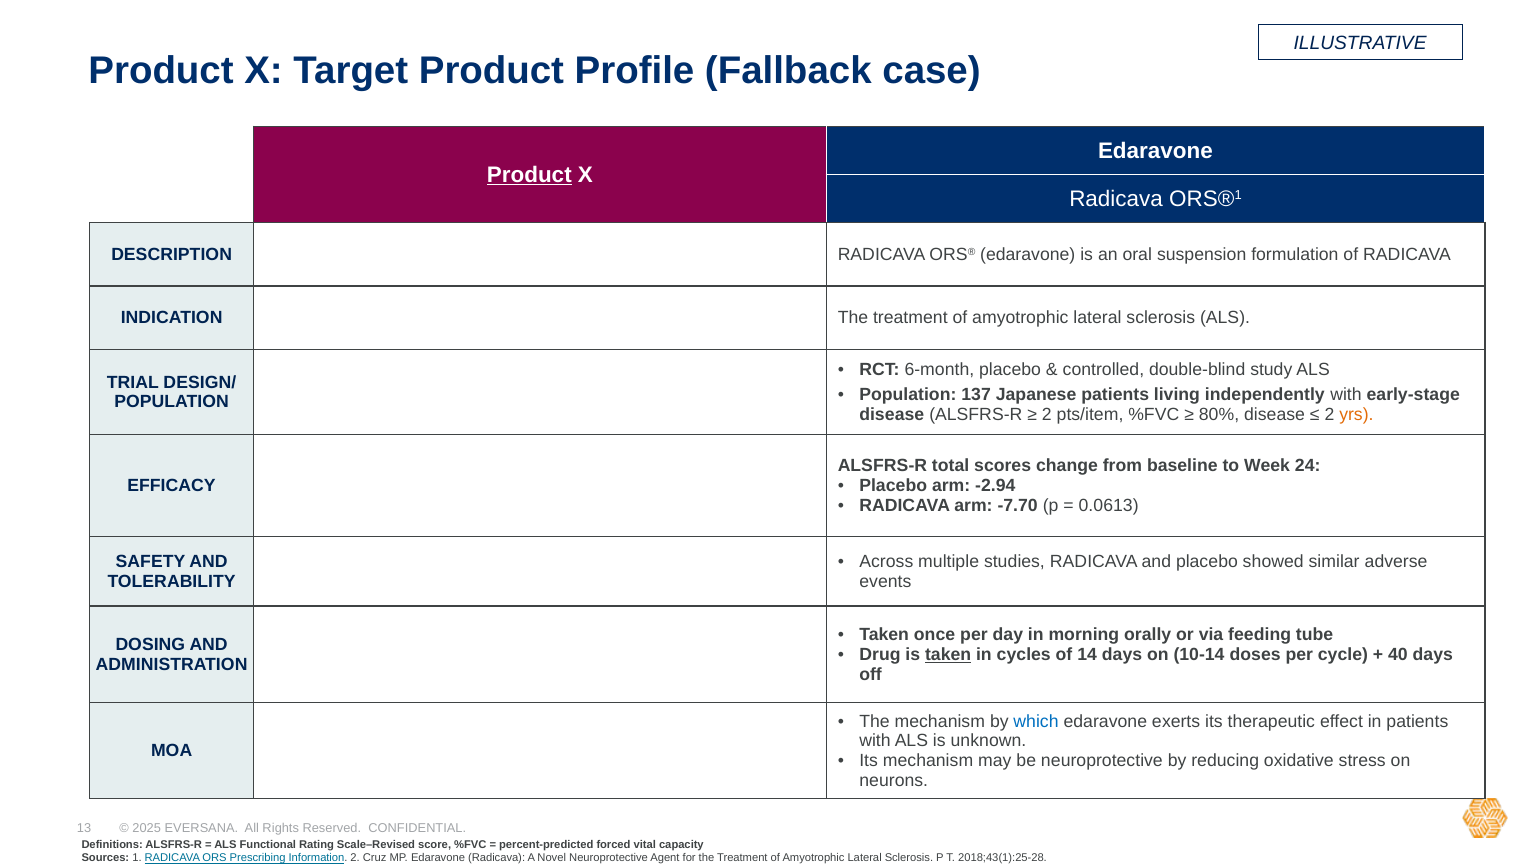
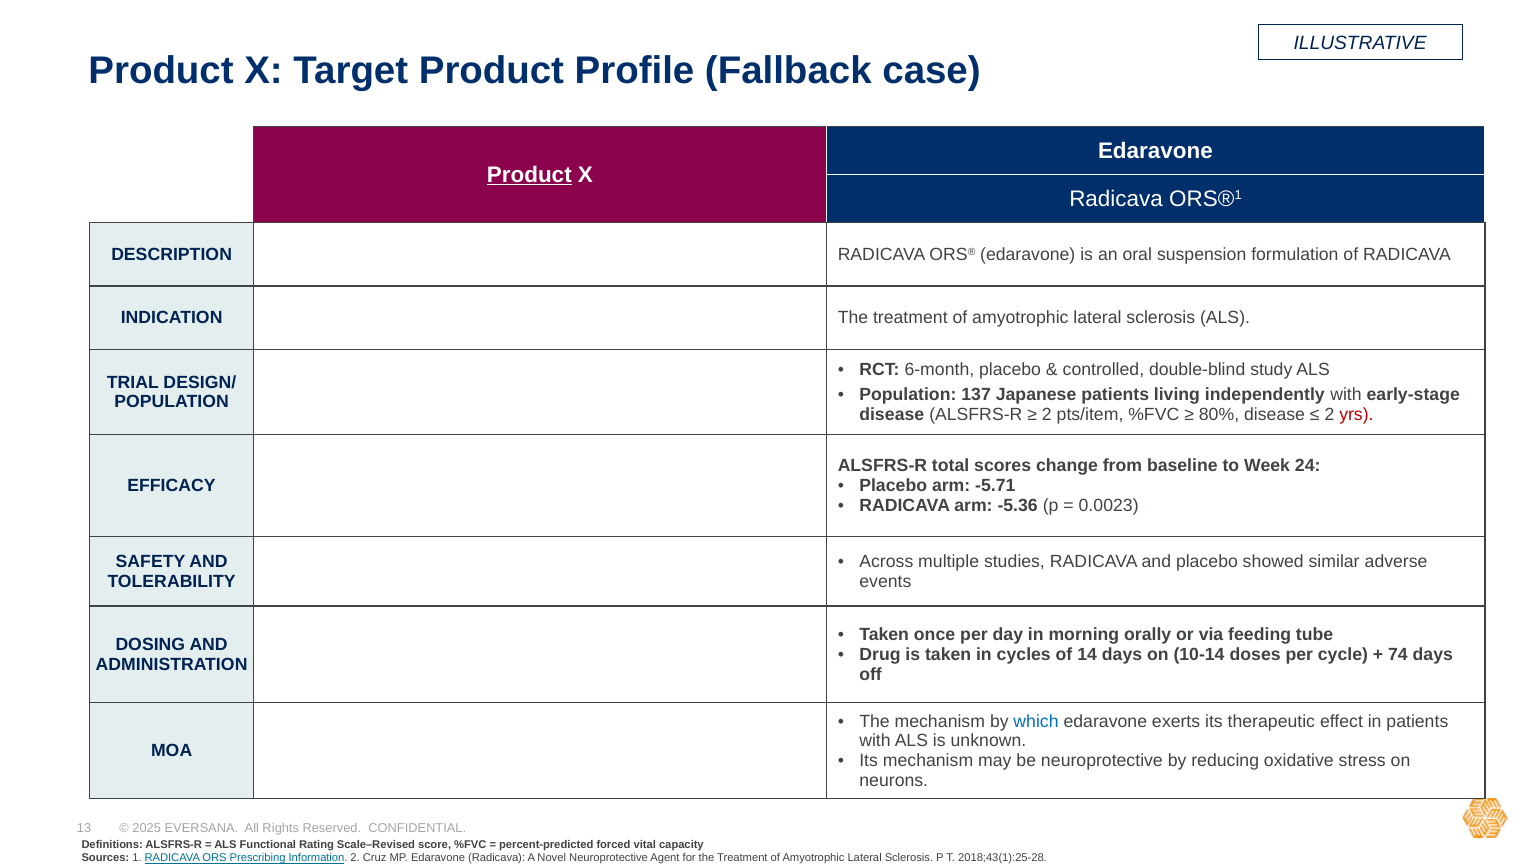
yrs colour: orange -> red (1356, 414)
-2.94: -2.94 -> -5.71 (995, 486)
-7.70: -7.70 -> -5.36 (1018, 505)
0.0613: 0.0613 -> 0.0023 (1109, 505)
taken underline: present -> none (948, 654)
40: 40 -> 74 (1398, 654)
